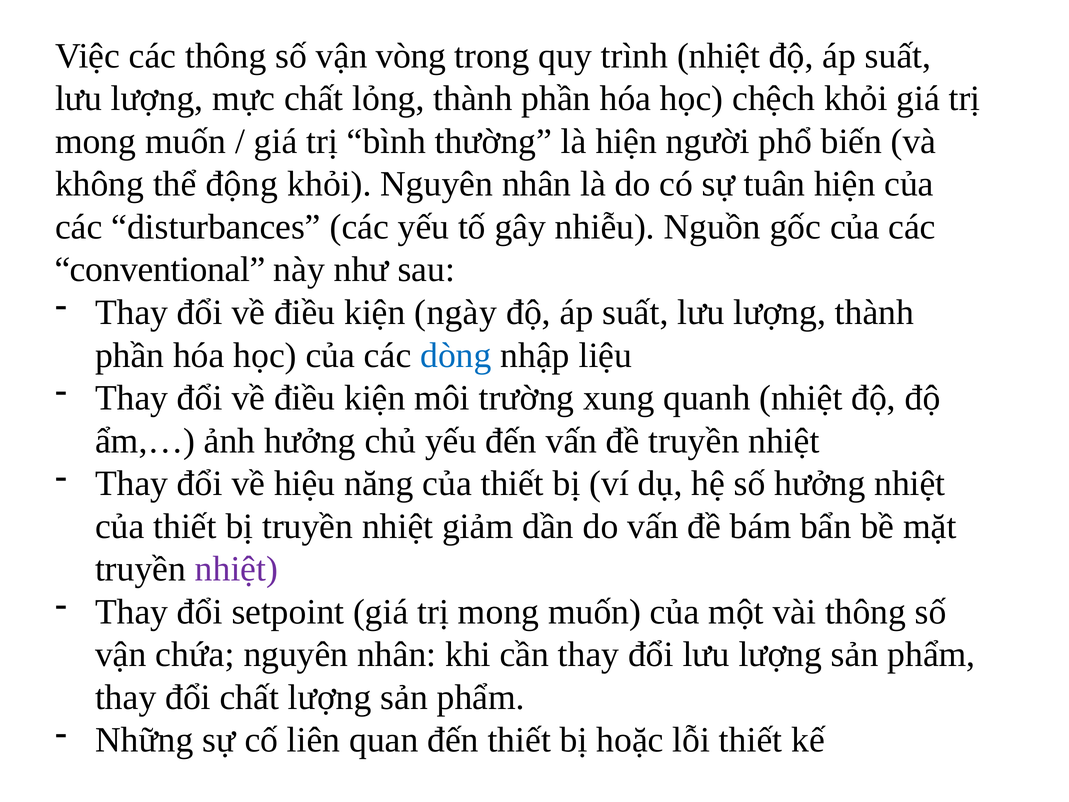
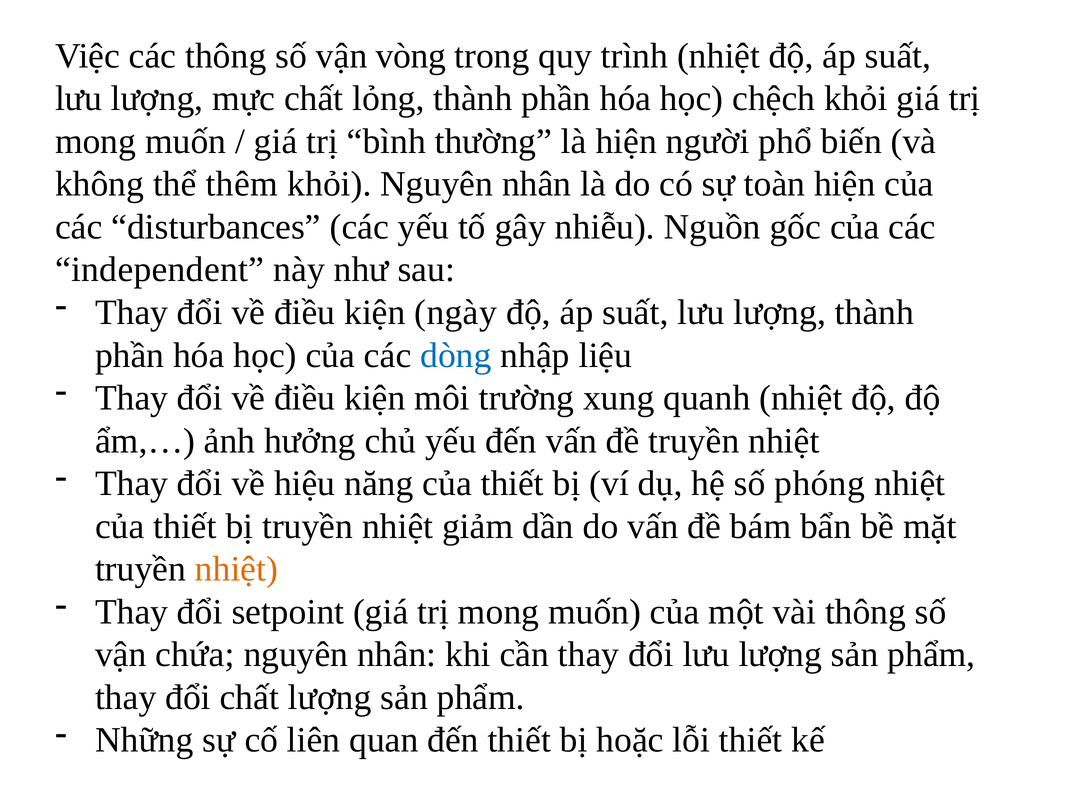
động: động -> thêm (242, 184)
tuân: tuân -> toàn (775, 184)
conventional: conventional -> independent (160, 270)
số hưởng: hưởng -> phóng (820, 483)
nhiệt colour: purple -> orange (236, 569)
